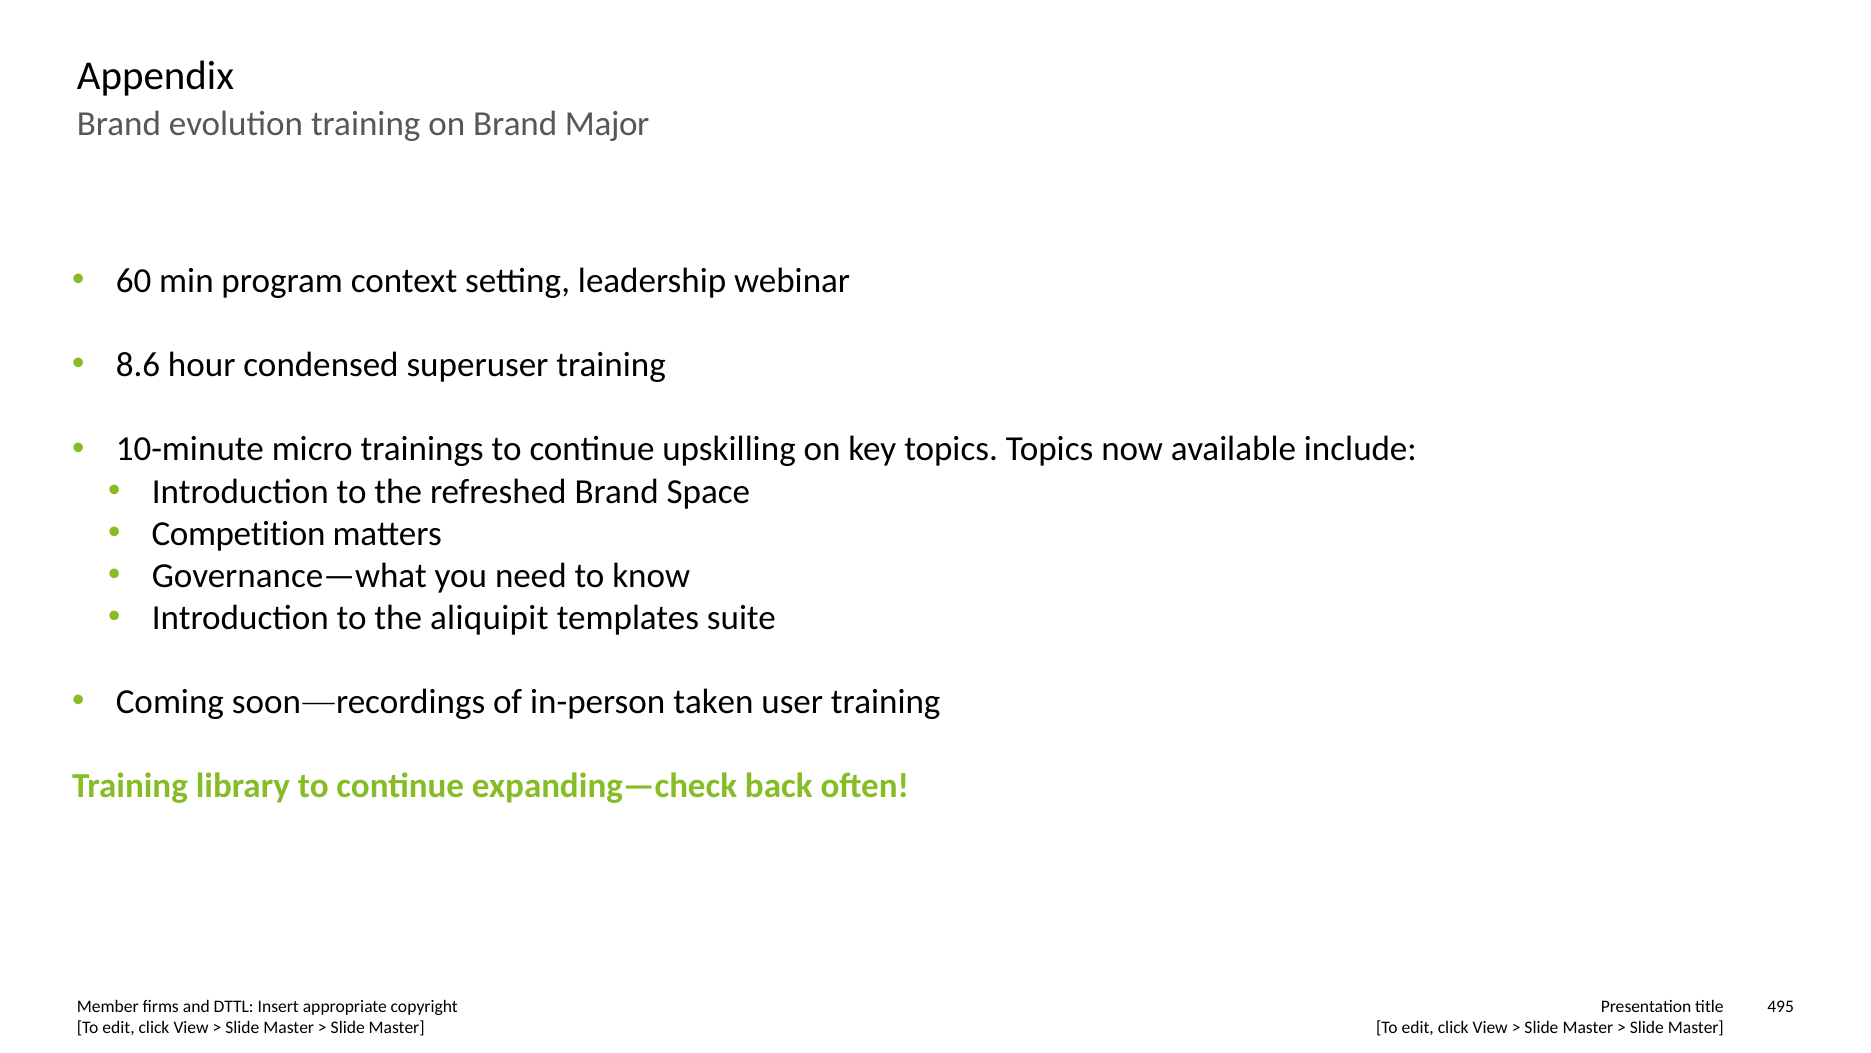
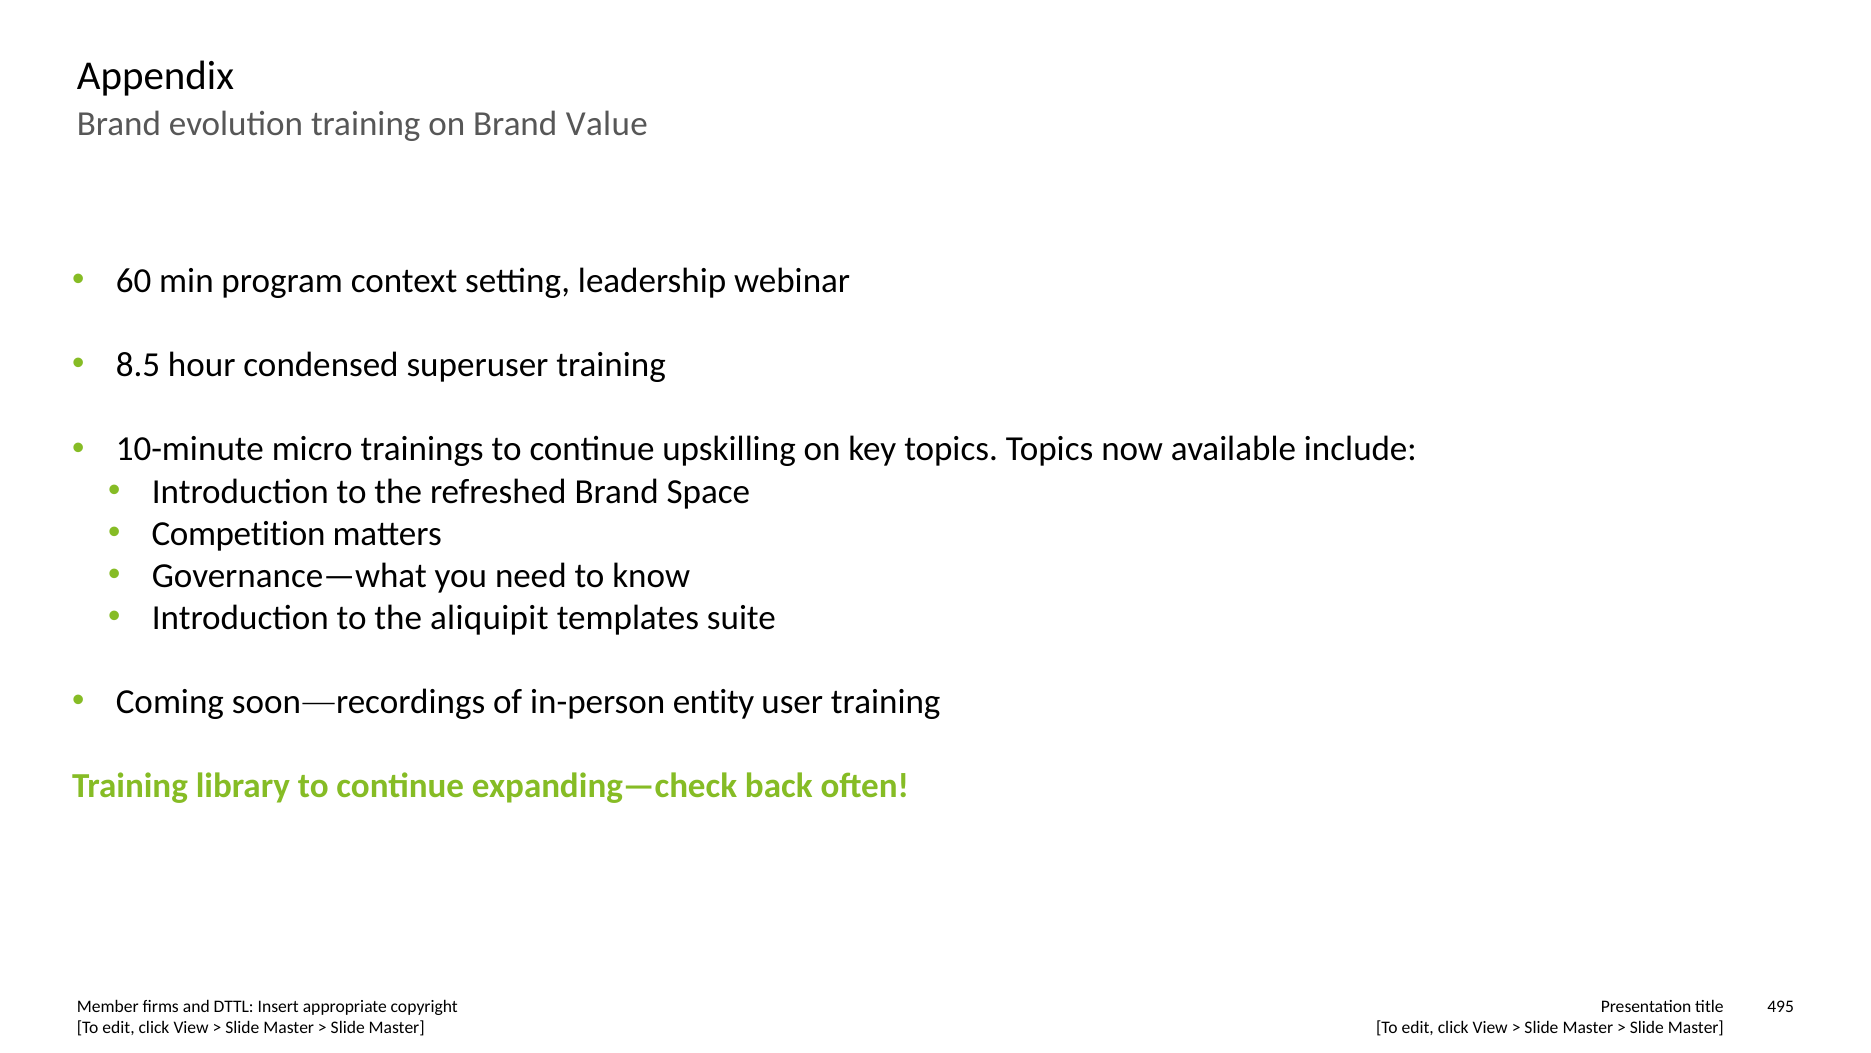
Major: Major -> Value (607, 123)
8.6: 8.6 -> 8.5 (138, 365)
taken: taken -> entity (714, 702)
